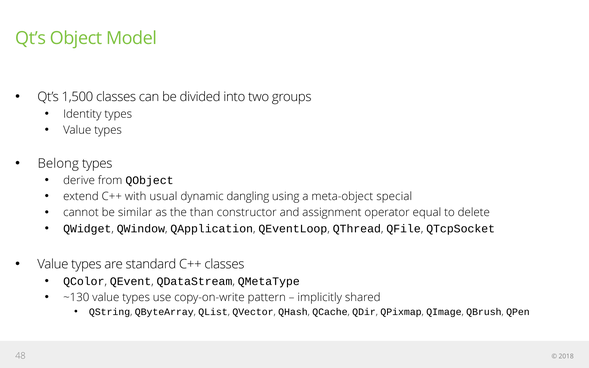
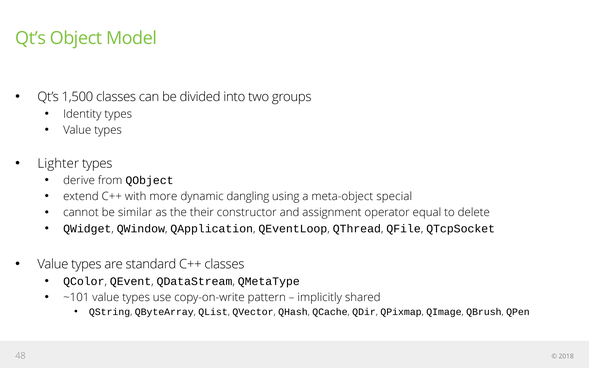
Belong: Belong -> Lighter (58, 164)
usual: usual -> more (163, 197)
than: than -> their (202, 213)
~130: ~130 -> ~101 (76, 297)
